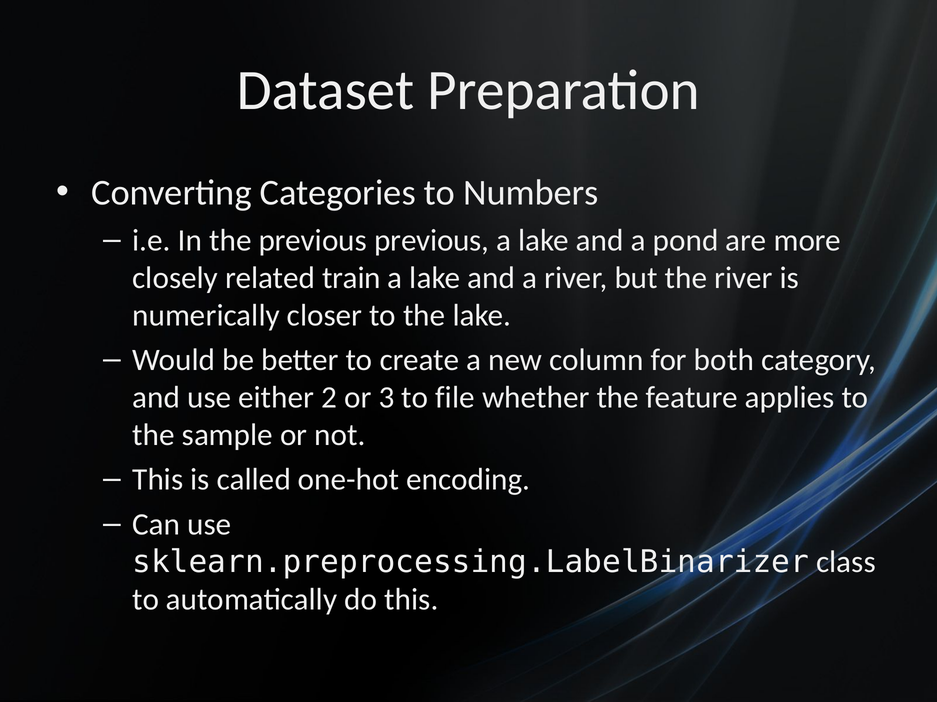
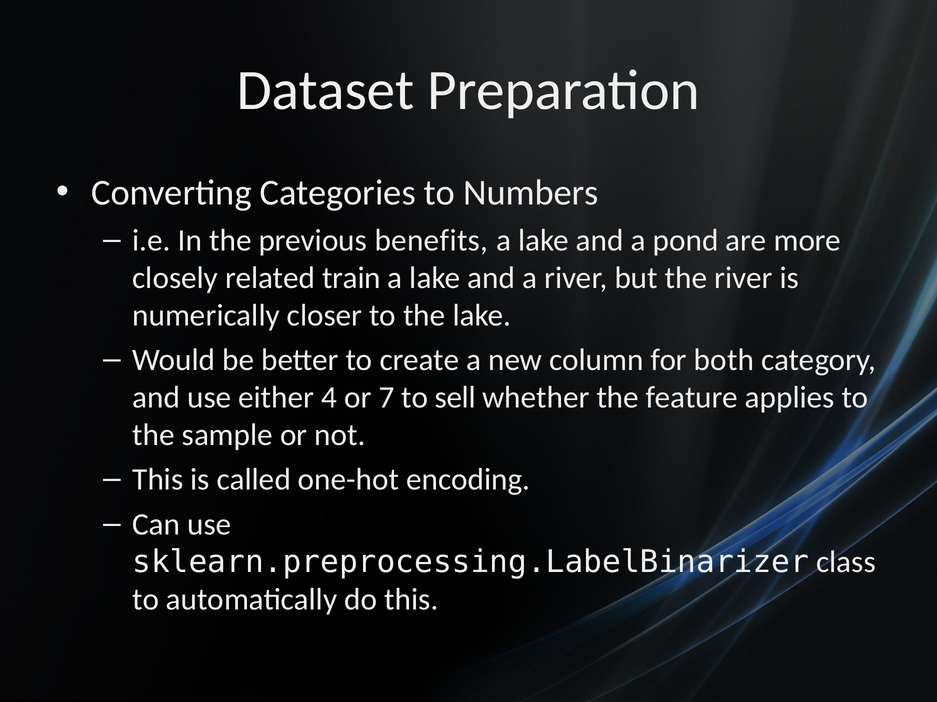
previous previous: previous -> benefits (431, 241)
2: 2 -> 4 (329, 398)
3: 3 -> 7 (386, 398)
file: file -> sell (455, 398)
